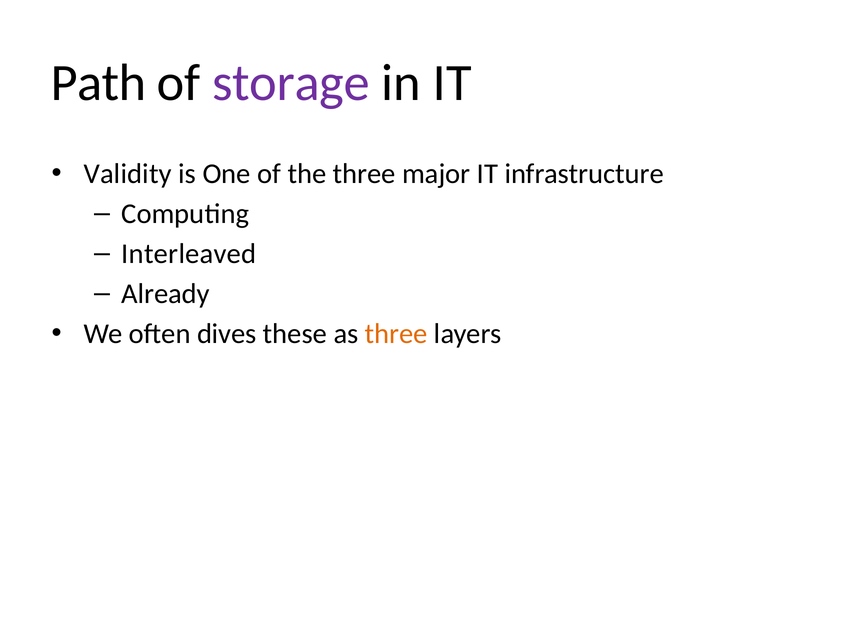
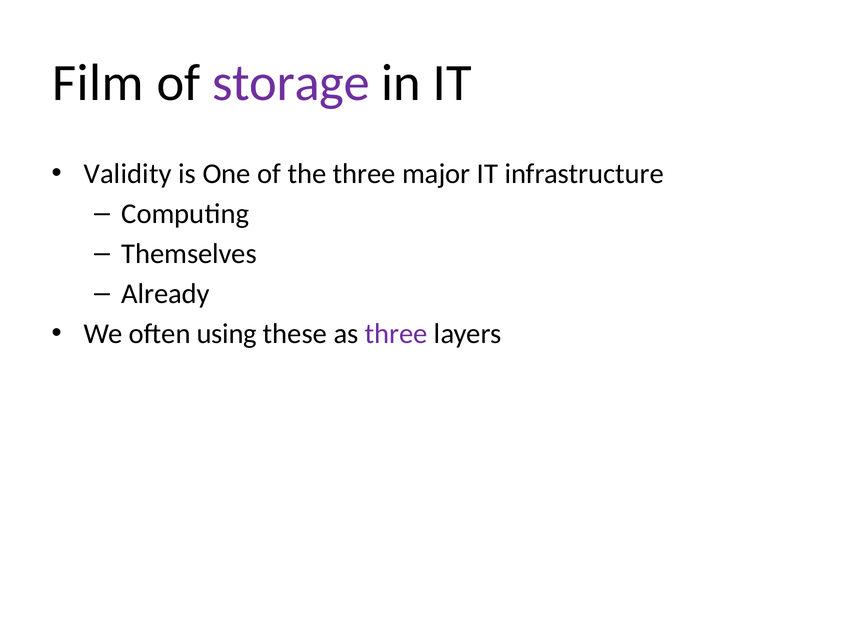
Path: Path -> Film (98, 83)
Interleaved: Interleaved -> Themselves (189, 254)
dives: dives -> using (227, 334)
three colour: orange -> purple (396, 334)
